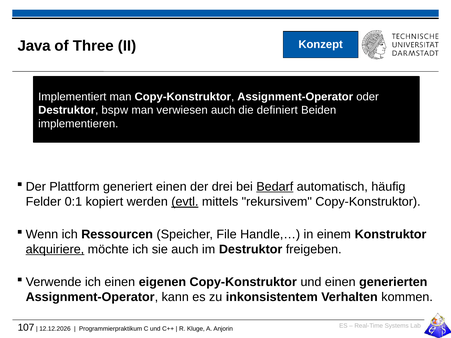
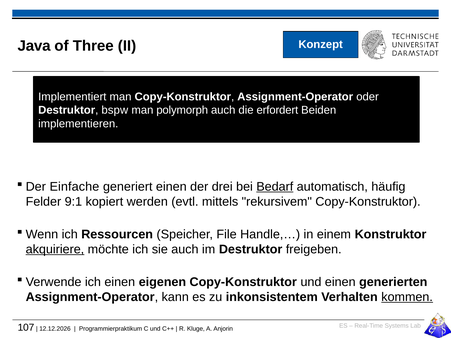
verwiesen: verwiesen -> polymorph (182, 110)
definiert: definiert -> erfordert (277, 110)
Plattform: Plattform -> Einfache (74, 187)
0:1: 0:1 -> 9:1 (73, 202)
evtl underline: present -> none (185, 202)
kommen underline: none -> present (407, 297)
